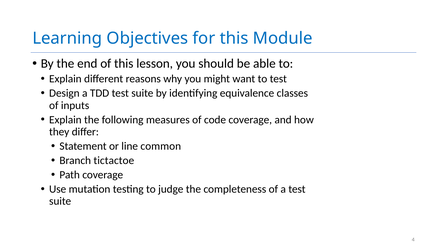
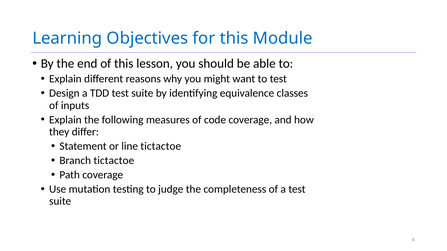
line common: common -> tictactoe (161, 146)
